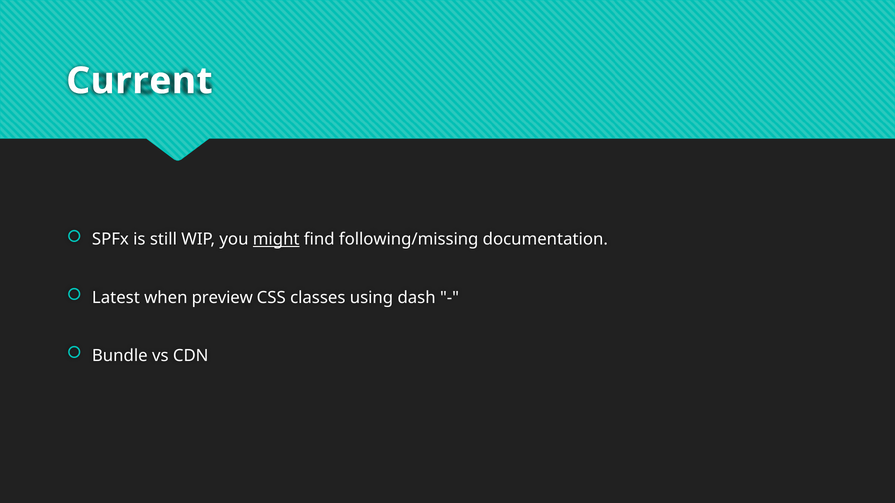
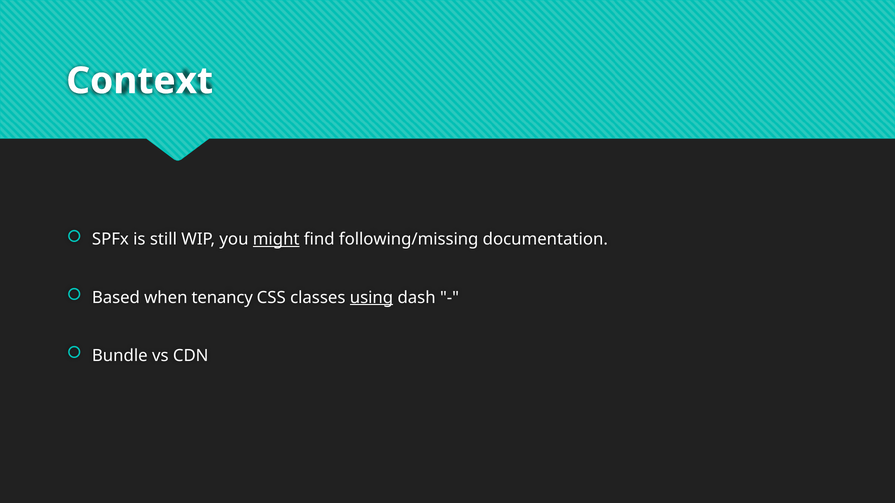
Current: Current -> Context (140, 81)
Latest: Latest -> Based (116, 298)
preview: preview -> tenancy (222, 298)
using underline: none -> present (371, 298)
